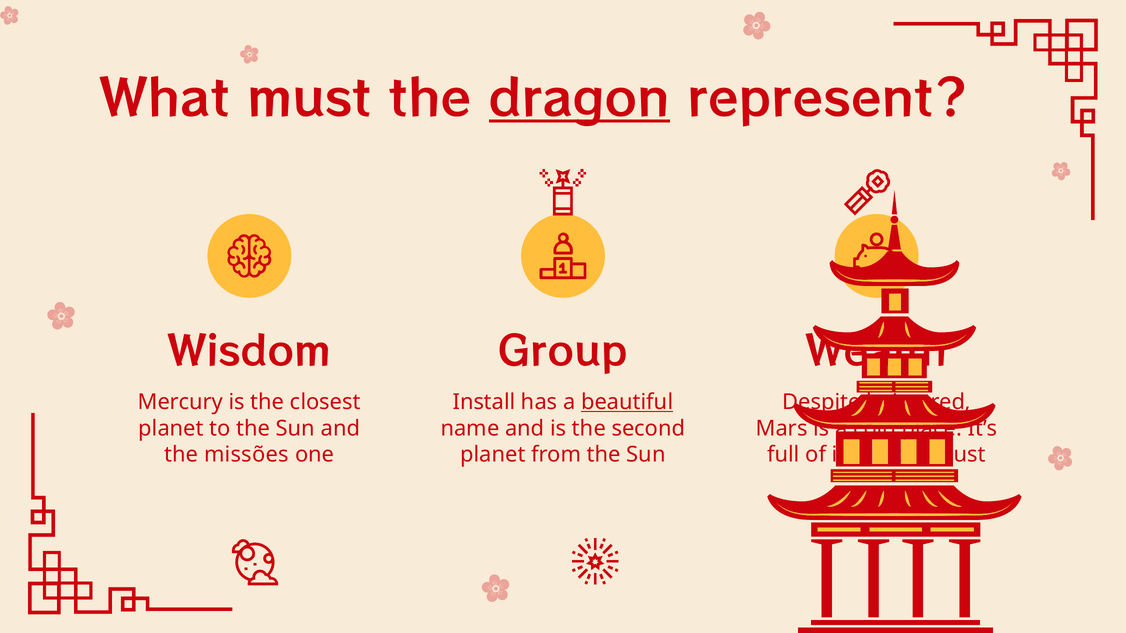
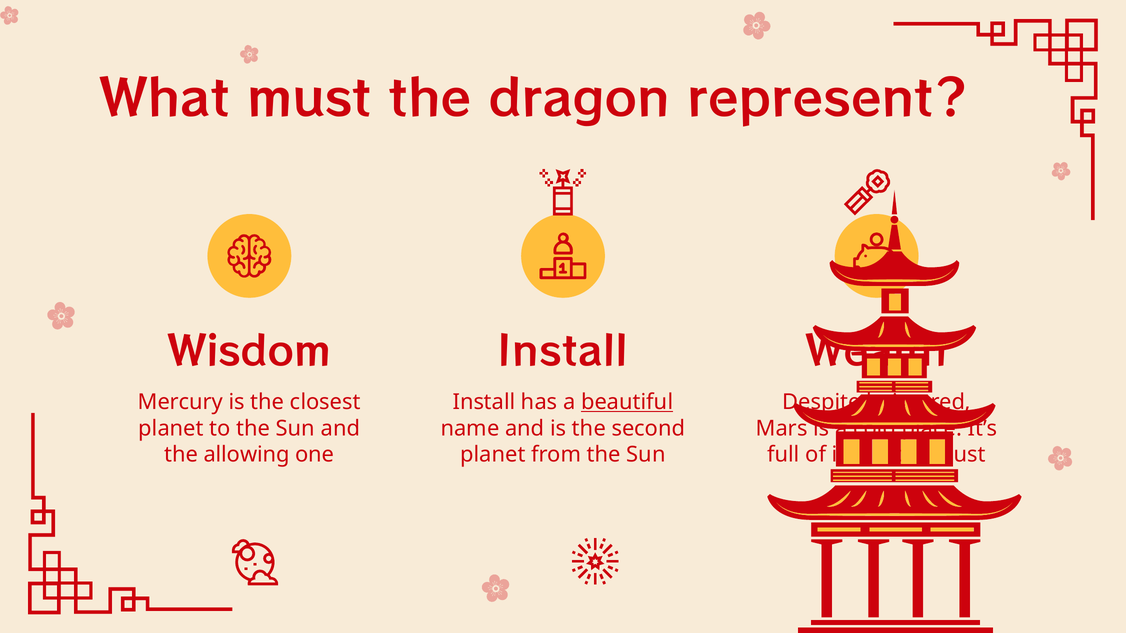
dragon underline: present -> none (579, 100)
Wisdom Group: Group -> Install (563, 353)
missões: missões -> allowing (247, 455)
